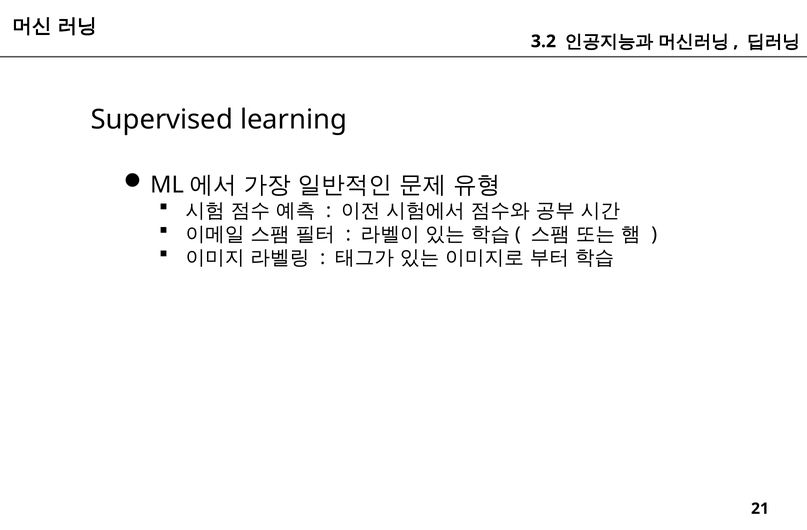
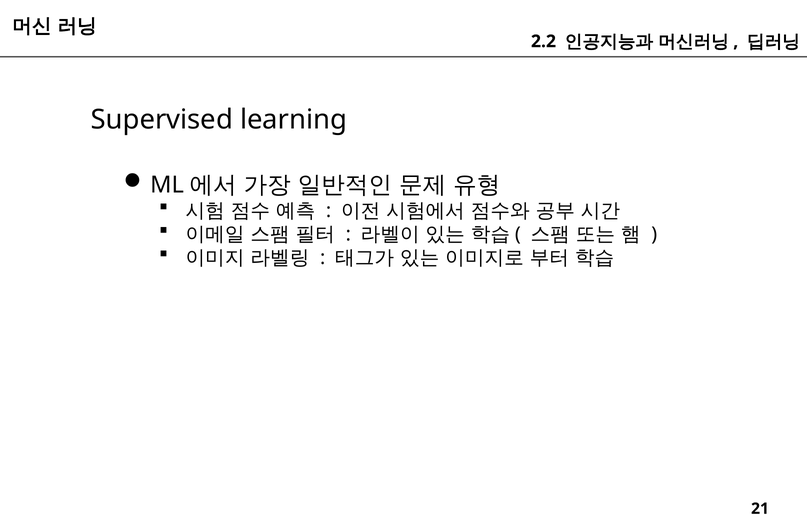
3.2: 3.2 -> 2.2 (543, 41)
